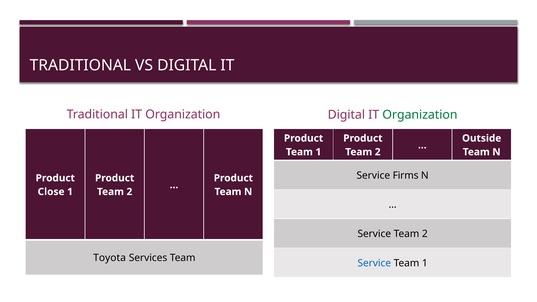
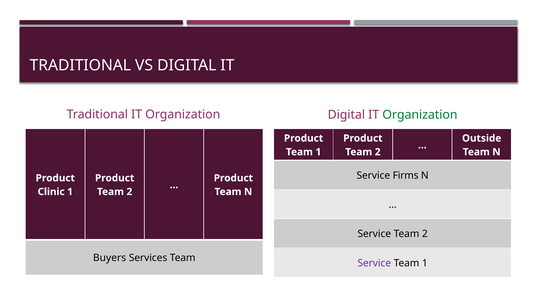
Close: Close -> Clinic (51, 192)
Toyota: Toyota -> Buyers (110, 258)
Service colour: blue -> purple (374, 263)
